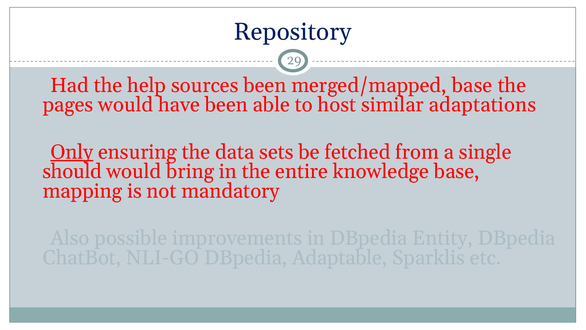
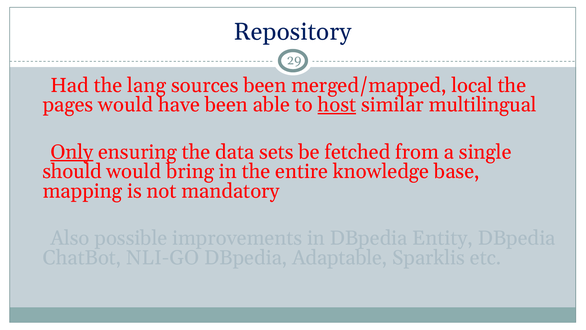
help: help -> lang (147, 85)
merged/mapped base: base -> local (472, 85)
host underline: none -> present (337, 105)
adaptations: adaptations -> multilingual (483, 105)
